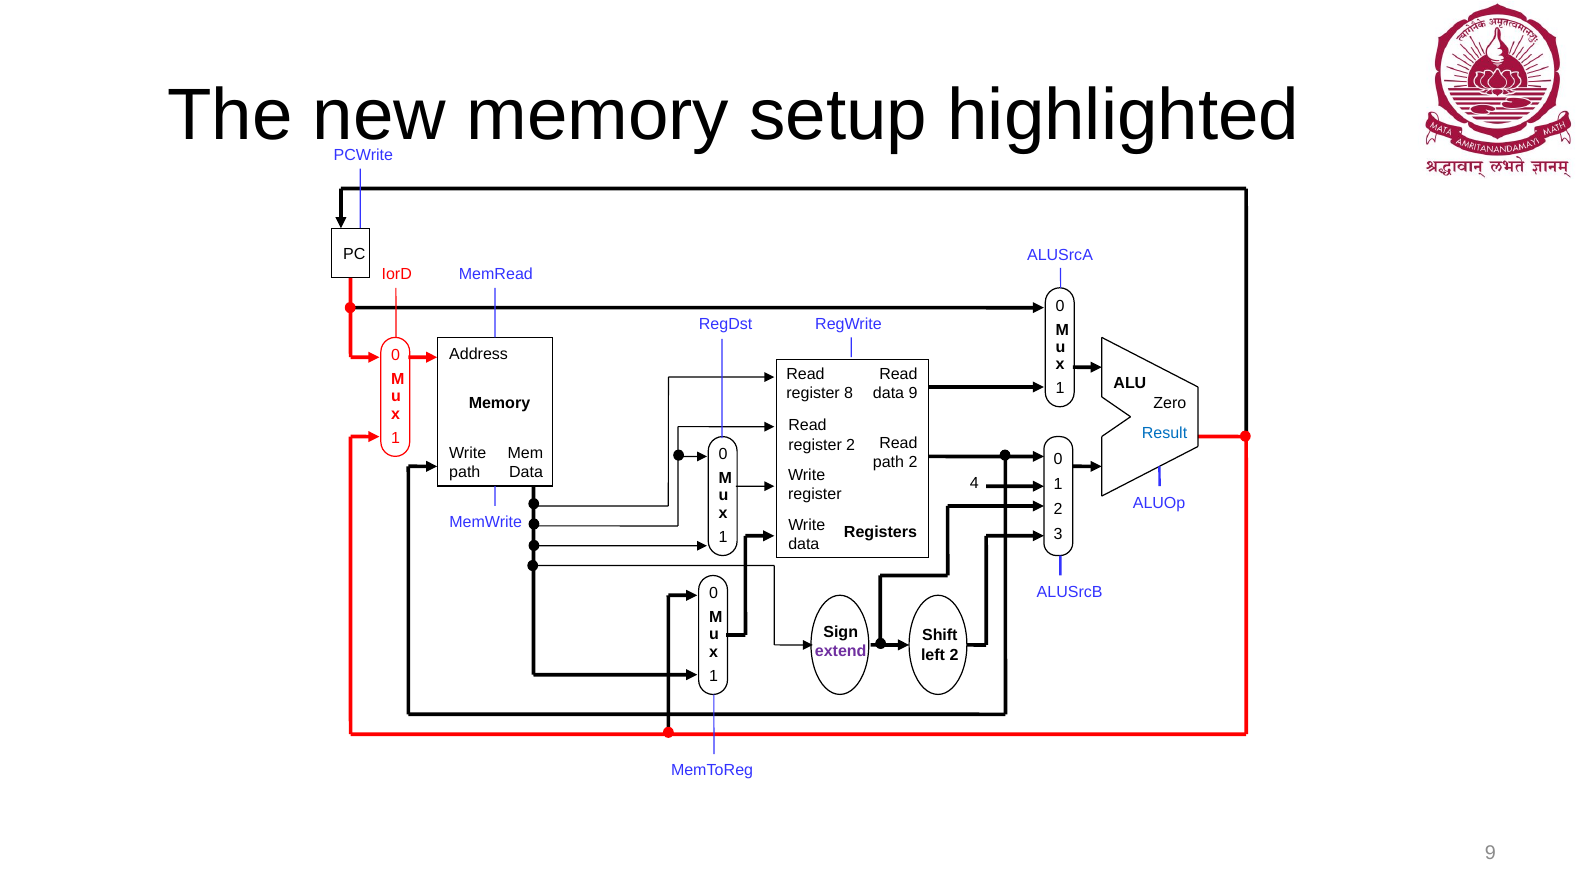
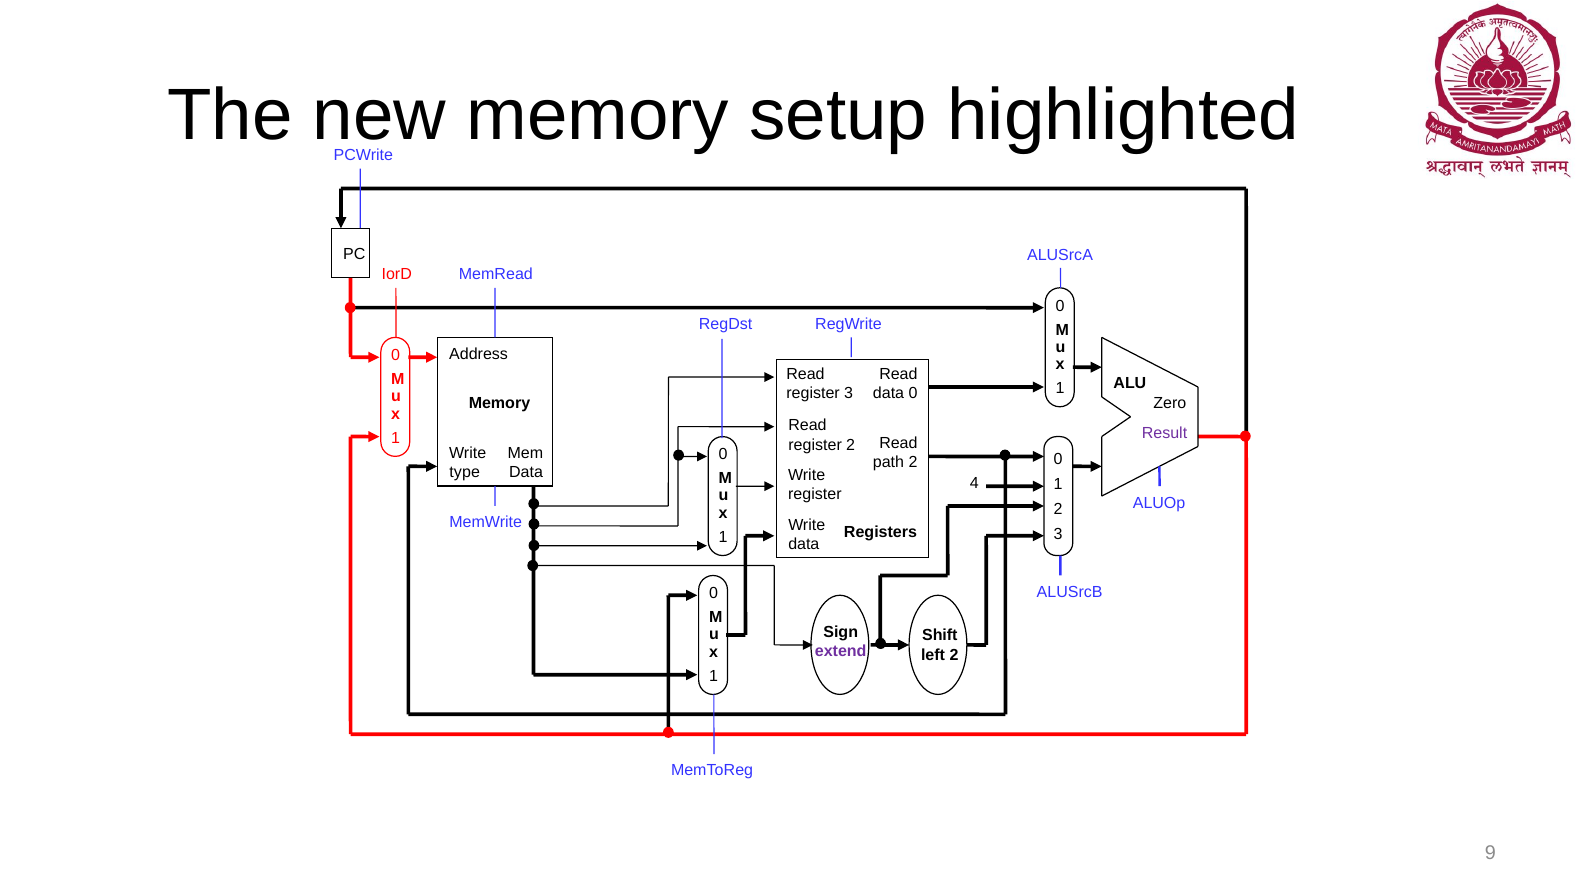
register 8: 8 -> 3 (849, 393)
data 9: 9 -> 0 (913, 393)
Result colour: blue -> purple (1165, 433)
path: path -> type (465, 472)
